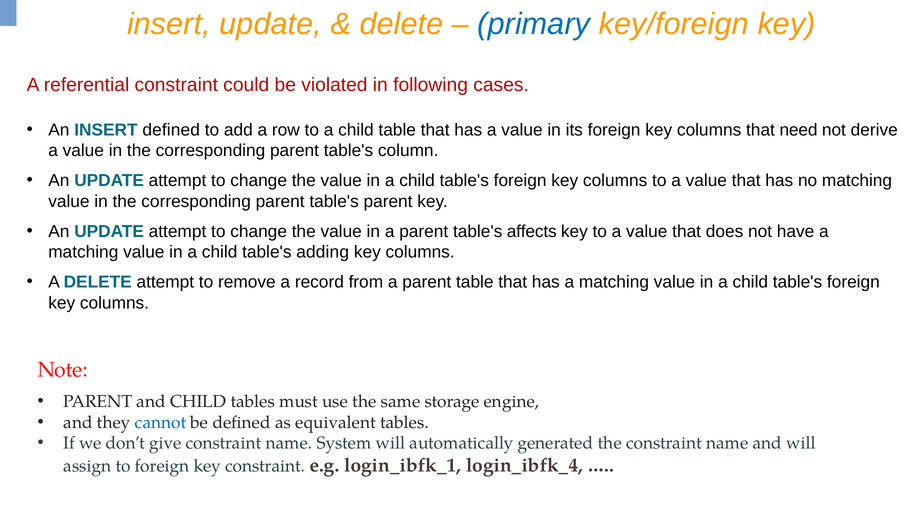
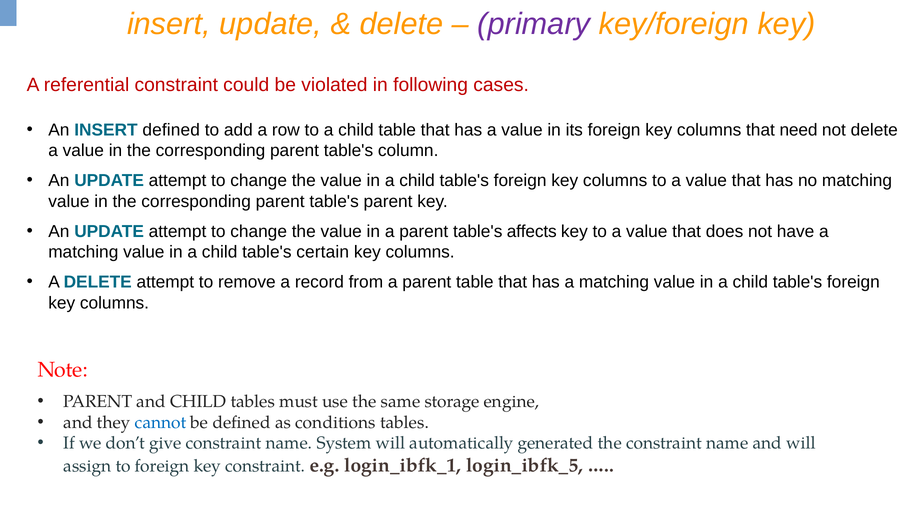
primary colour: blue -> purple (534, 24)
not derive: derive -> delete (874, 130)
adding: adding -> certain (323, 252)
equivalent: equivalent -> conditions (336, 422)
login_ibfk_4: login_ibfk_4 -> login_ibfk_5 (525, 465)
